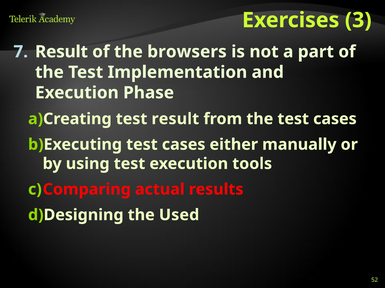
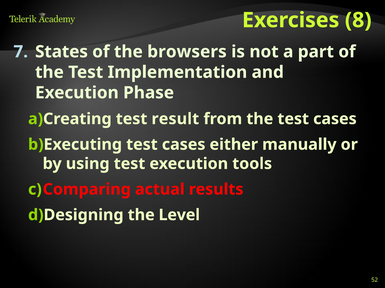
3: 3 -> 8 (358, 20)
7 Result: Result -> States (61, 52)
Used: Used -> Level (179, 215)
